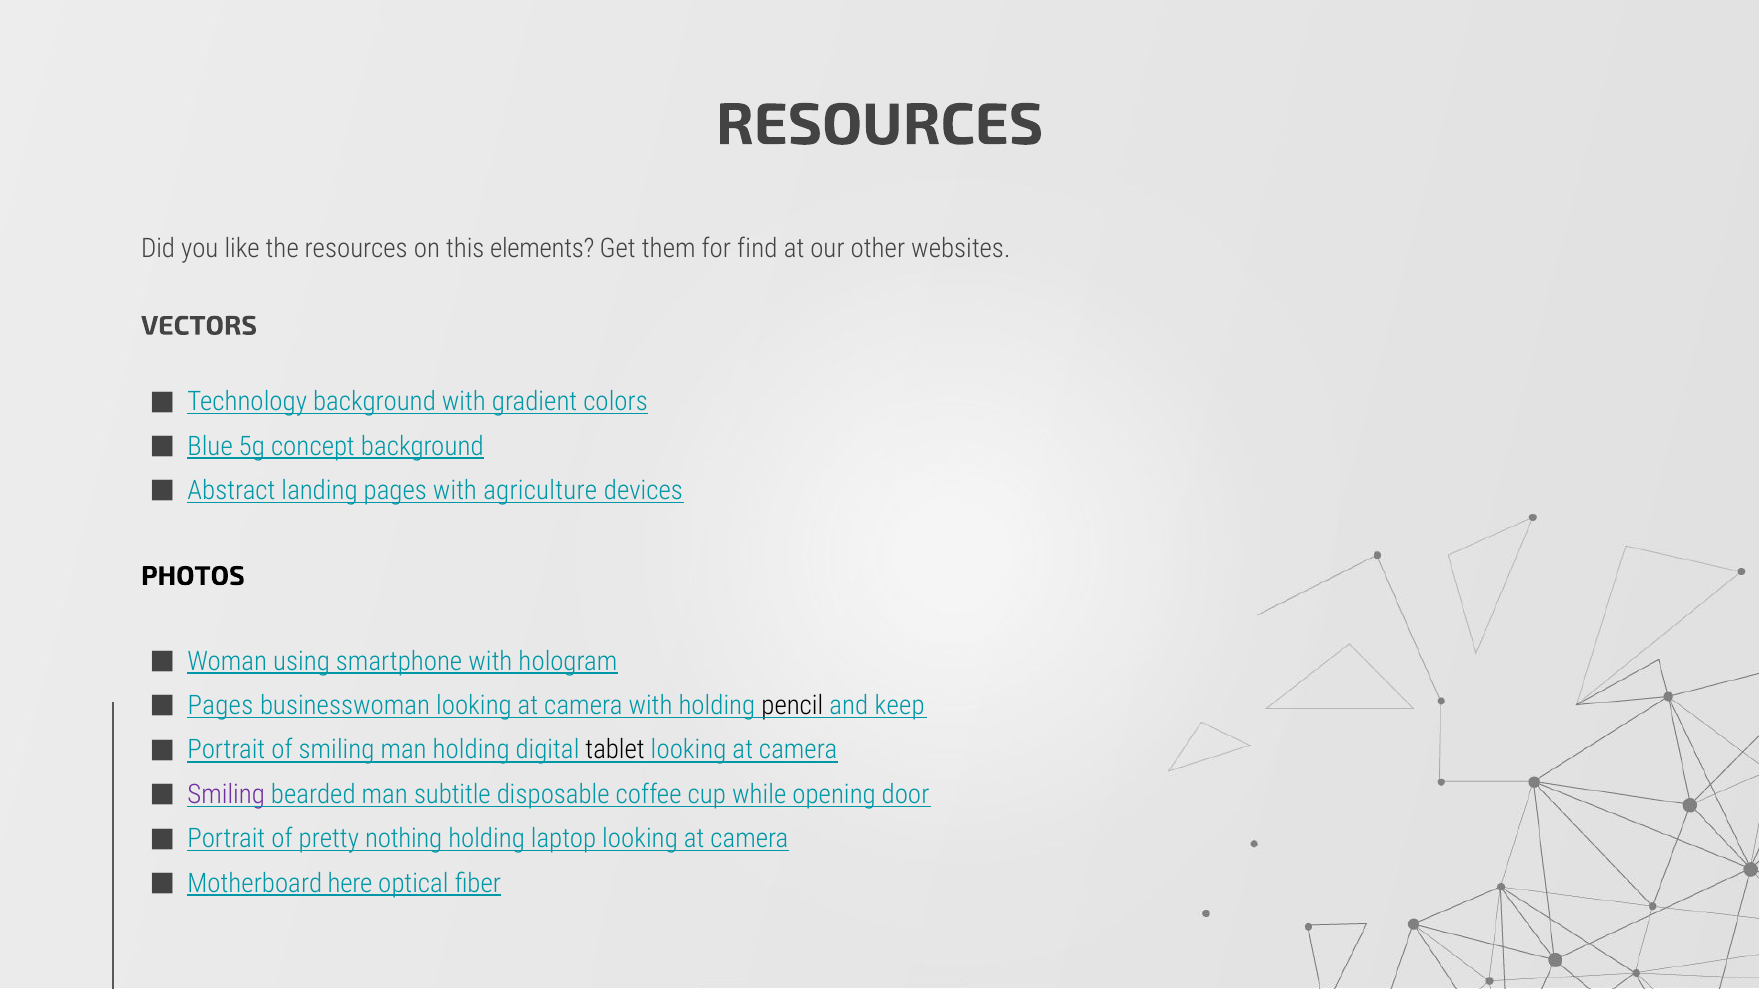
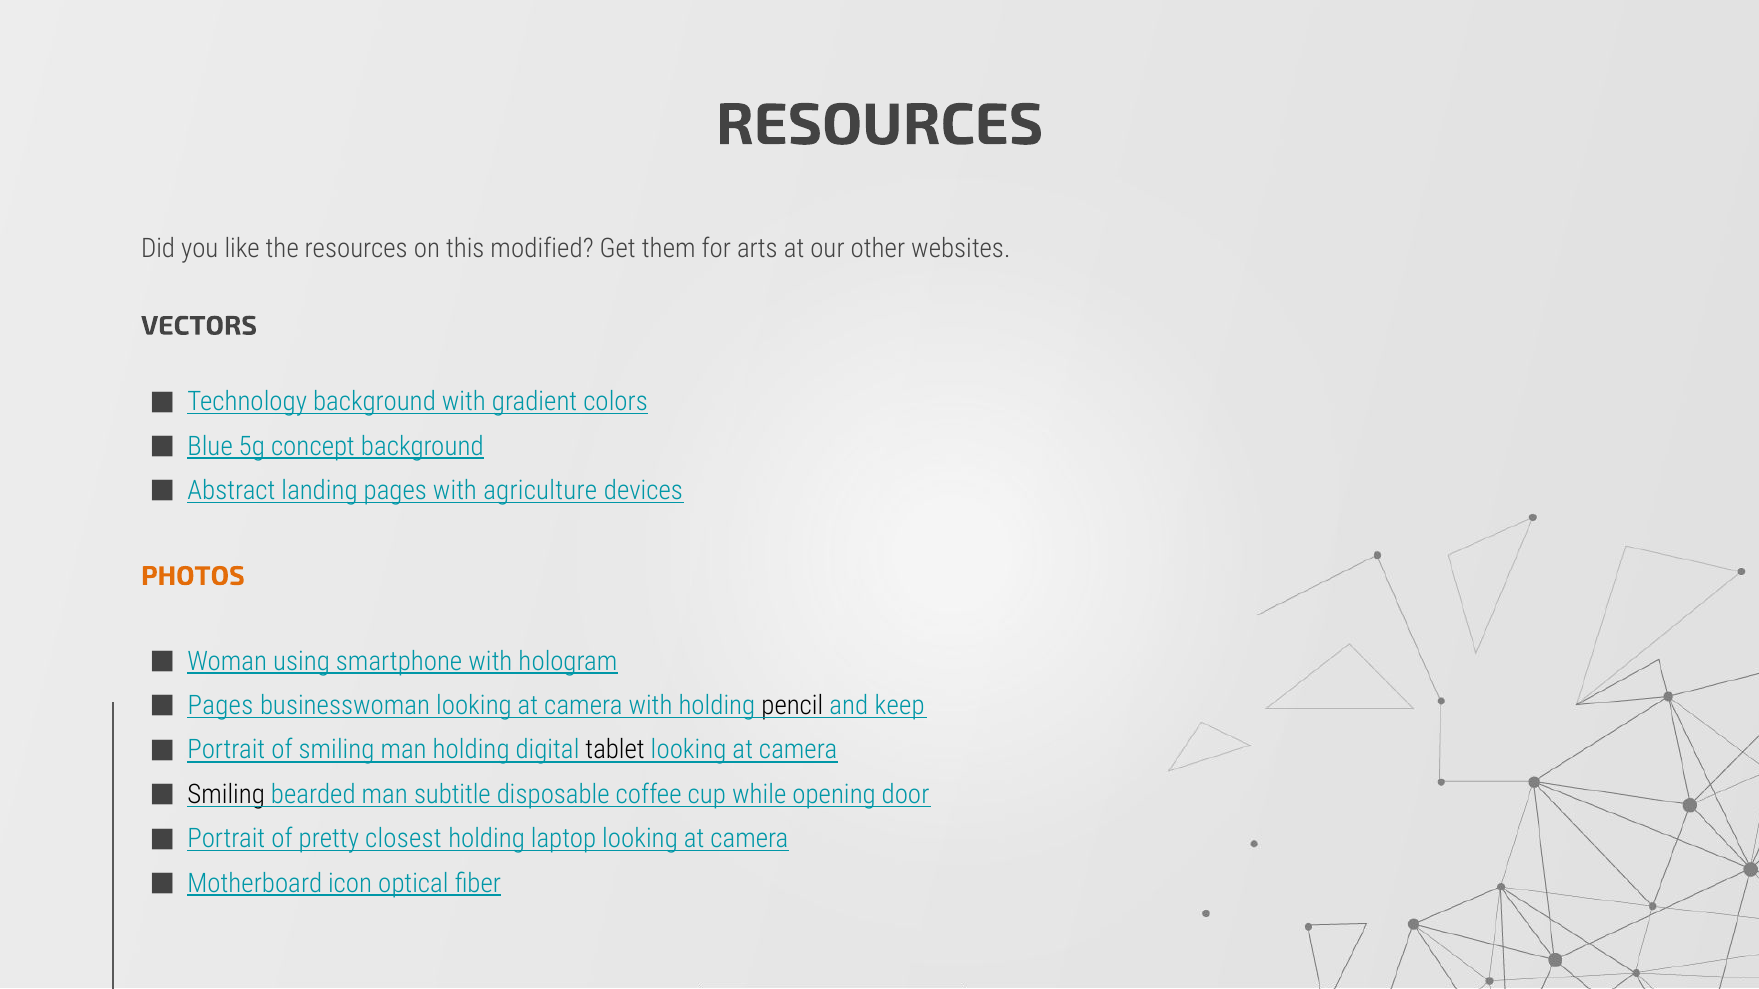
elements: elements -> modified (542, 249)
find: find -> arts (757, 249)
PHOTOS colour: black -> orange (193, 576)
Smiling colour: purple -> black (226, 795)
nothing: nothing -> closest (403, 839)
here: here -> icon (350, 884)
